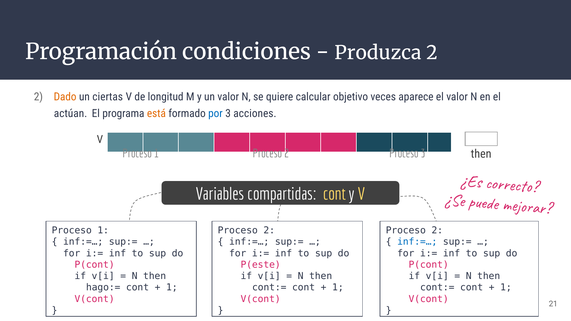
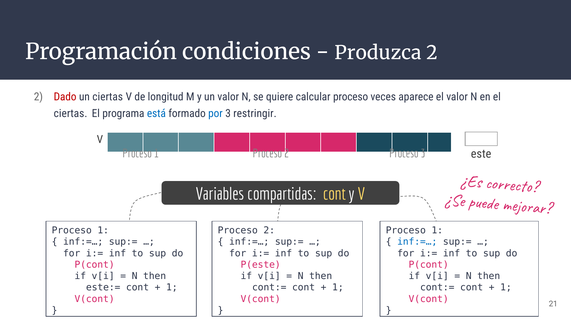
Dado colour: orange -> red (65, 97)
calcular objetivo: objetivo -> proceso (351, 97)
actúan: actúan -> ciertas (71, 114)
está colour: orange -> blue (156, 114)
acciones: acciones -> restringir (255, 114)
then: then -> este (481, 154)
2: 2 -> 1 (437, 231)
hago:=: hago:= -> este:= (103, 288)
